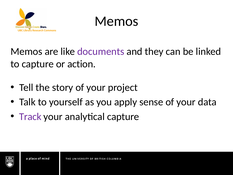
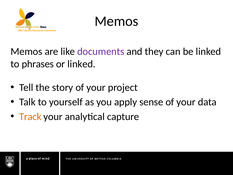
to capture: capture -> phrases (38, 64)
or action: action -> linked (82, 64)
Track colour: purple -> orange (30, 116)
